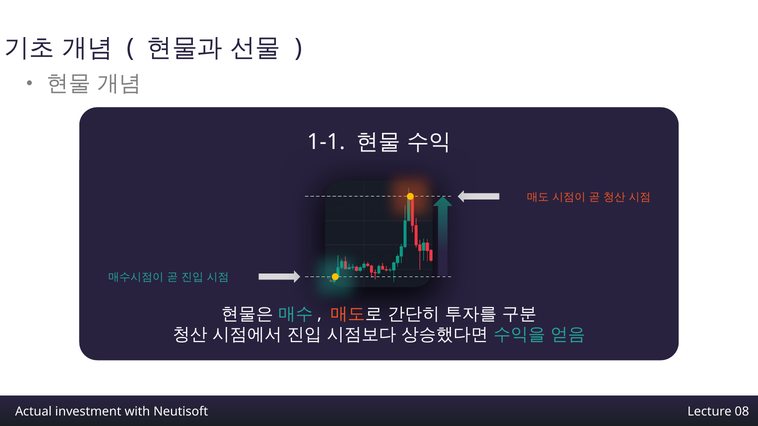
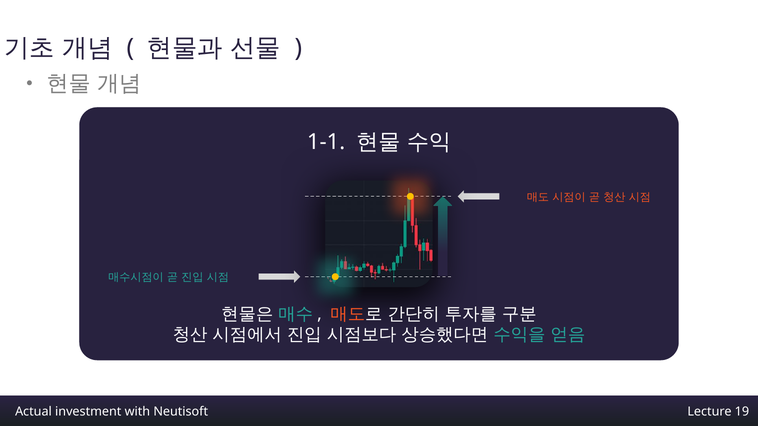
08: 08 -> 19 (742, 412)
